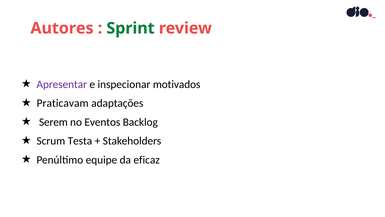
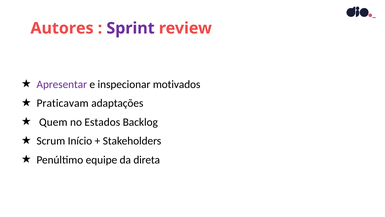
Sprint colour: green -> purple (131, 28)
Serem: Serem -> Quem (53, 122)
Eventos: Eventos -> Estados (102, 122)
Testa: Testa -> Início (80, 141)
eficaz: eficaz -> direta (147, 160)
